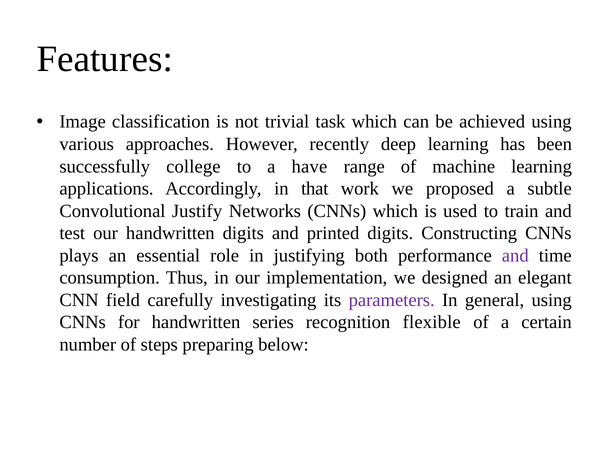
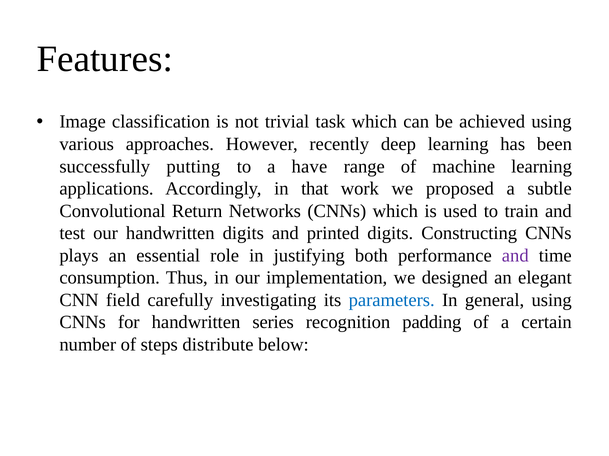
college: college -> putting (193, 167)
Justify: Justify -> Return (197, 211)
parameters colour: purple -> blue (392, 300)
flexible: flexible -> padding (432, 323)
preparing: preparing -> distribute (218, 345)
